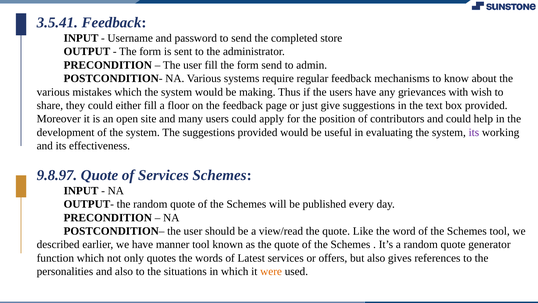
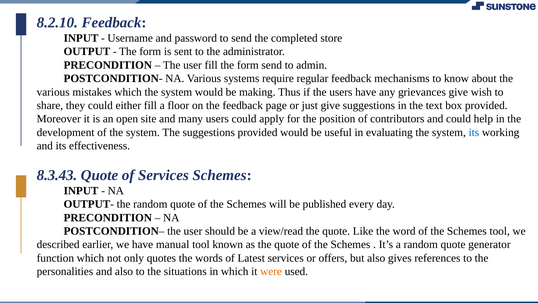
3.5.41: 3.5.41 -> 8.2.10 (57, 23)
grievances with: with -> give (458, 92)
its colour: purple -> blue (474, 132)
9.8.97: 9.8.97 -> 8.3.43 (57, 175)
manner: manner -> manual (173, 244)
